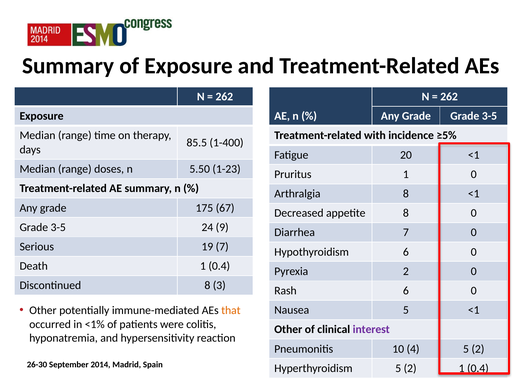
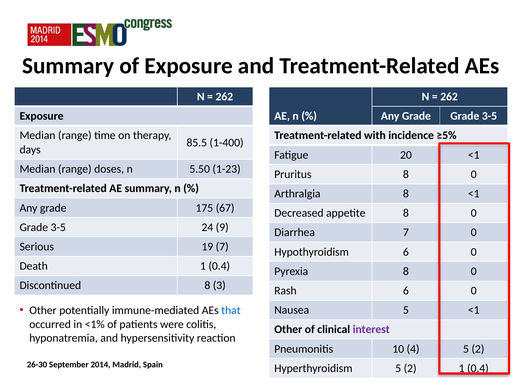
Pruritus 1: 1 -> 8 (406, 175)
Pyrexia 2: 2 -> 8 (406, 272)
that colour: orange -> blue (231, 311)
